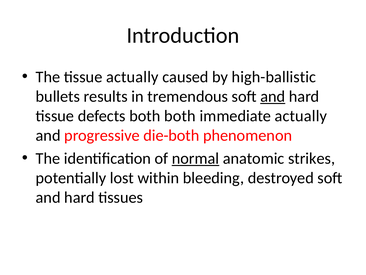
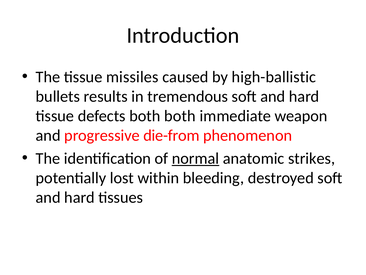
tissue actually: actually -> missiles (132, 77)
and underline: present -> none (273, 96)
immediate actually: actually -> weapon (301, 116)
die-both: die-both -> die-from (171, 135)
